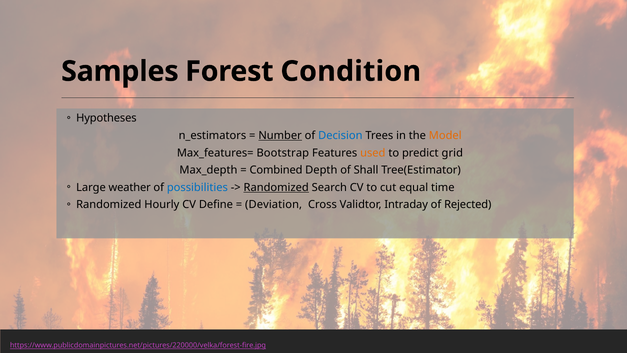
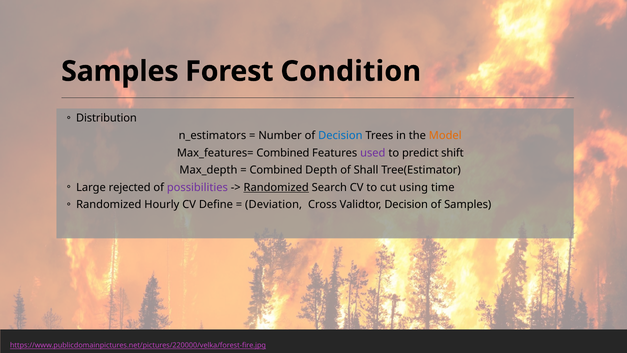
Hypotheses: Hypotheses -> Distribution (106, 118)
Number underline: present -> none (280, 135)
Max_features= Bootstrap: Bootstrap -> Combined (283, 153)
used colour: orange -> purple (373, 153)
grid: grid -> shift (452, 153)
weather: weather -> rejected (130, 187)
possibilities colour: blue -> purple (197, 187)
equal: equal -> using (414, 187)
Validtor Intraday: Intraday -> Decision (406, 204)
of Rejected: Rejected -> Samples (468, 204)
